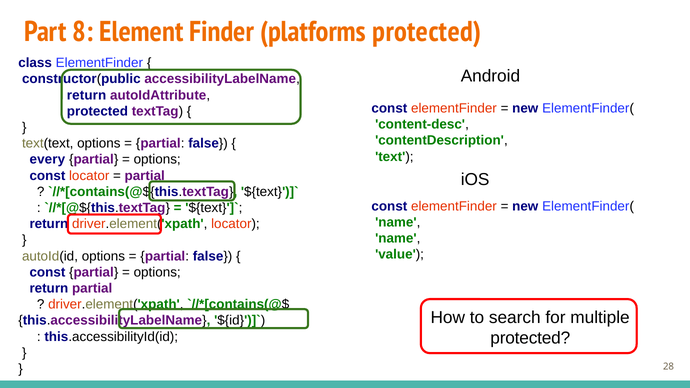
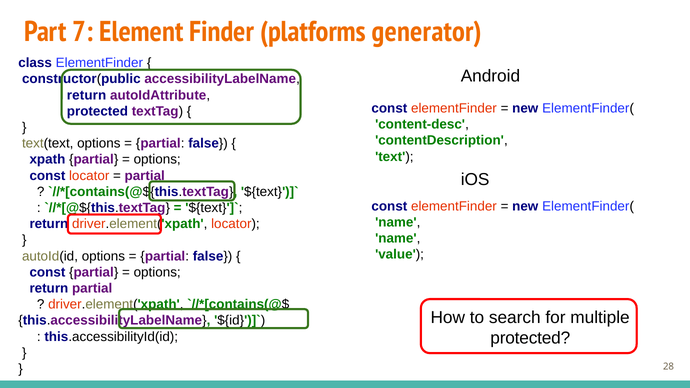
8: 8 -> 7 (83, 32)
platforms protected: protected -> generator (427, 32)
every: every -> xpath (47, 160)
